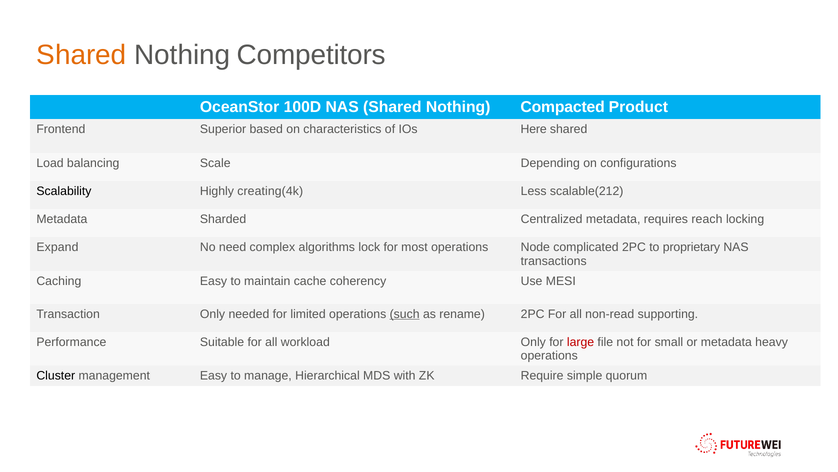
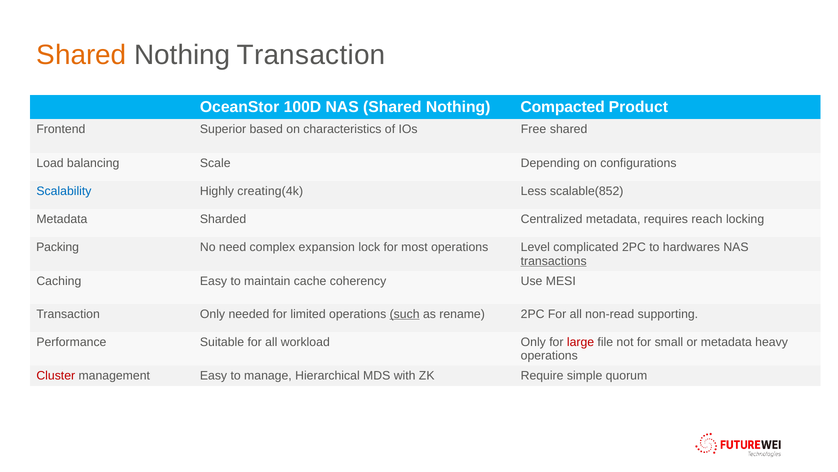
Nothing Competitors: Competitors -> Transaction (311, 55)
Here: Here -> Free (534, 129)
Scalability colour: black -> blue (64, 191)
scalable(212: scalable(212 -> scalable(852 (587, 191)
Expand: Expand -> Packing (58, 247)
algorithms: algorithms -> expansion (327, 247)
Node: Node -> Level (535, 247)
proprietary: proprietary -> hardwares (691, 247)
transactions underline: none -> present (554, 261)
Cluster colour: black -> red (56, 375)
